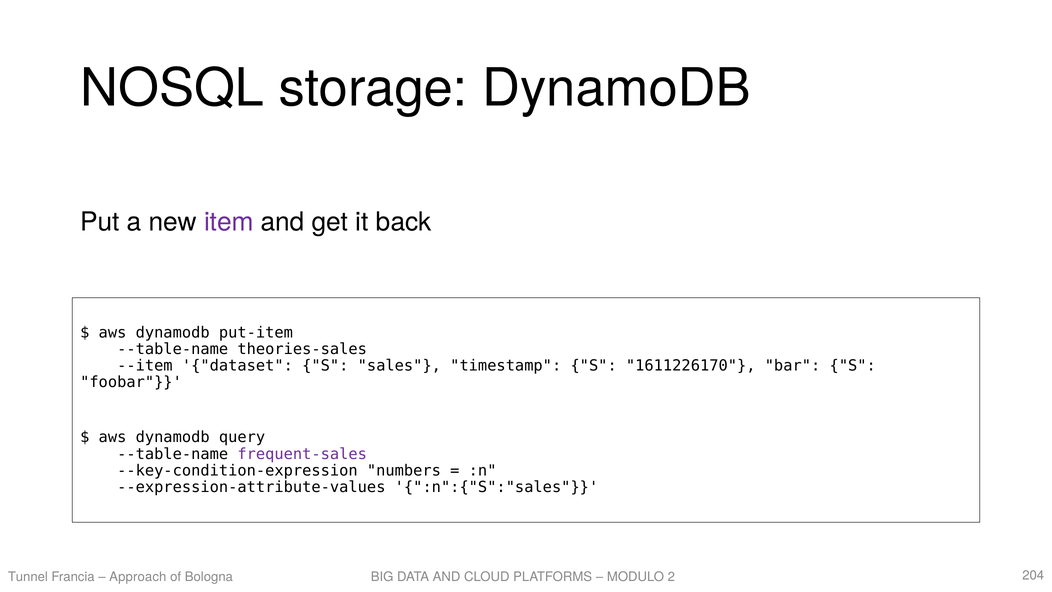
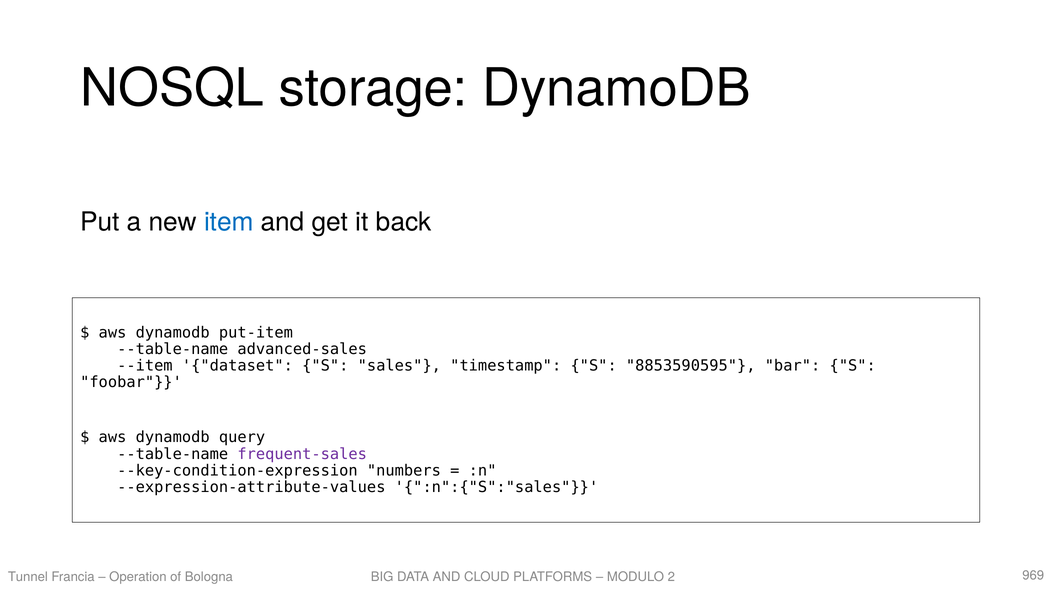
item colour: purple -> blue (229, 222)
theories-sales: theories-sales -> advanced-sales (302, 349)
1611226170: 1611226170 -> 8853590595 (691, 366)
Approach: Approach -> Operation (138, 577)
204: 204 -> 969 (1033, 575)
